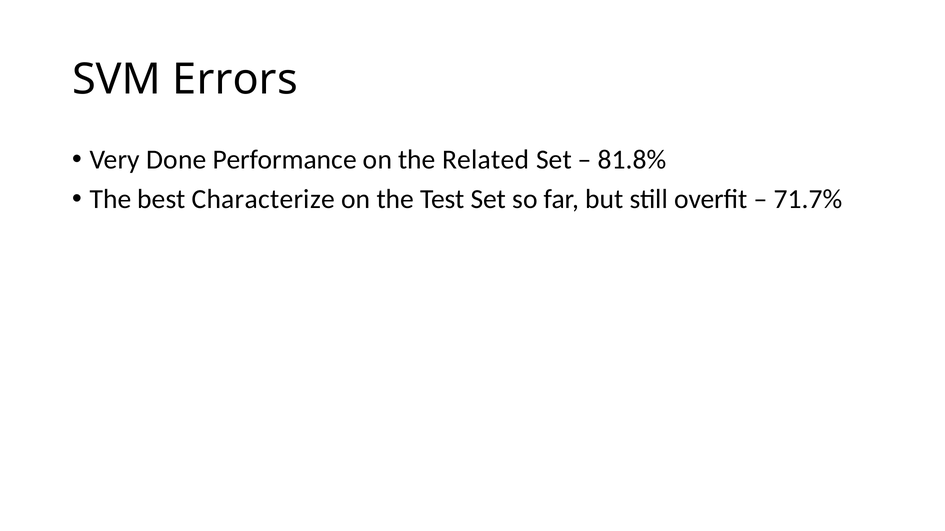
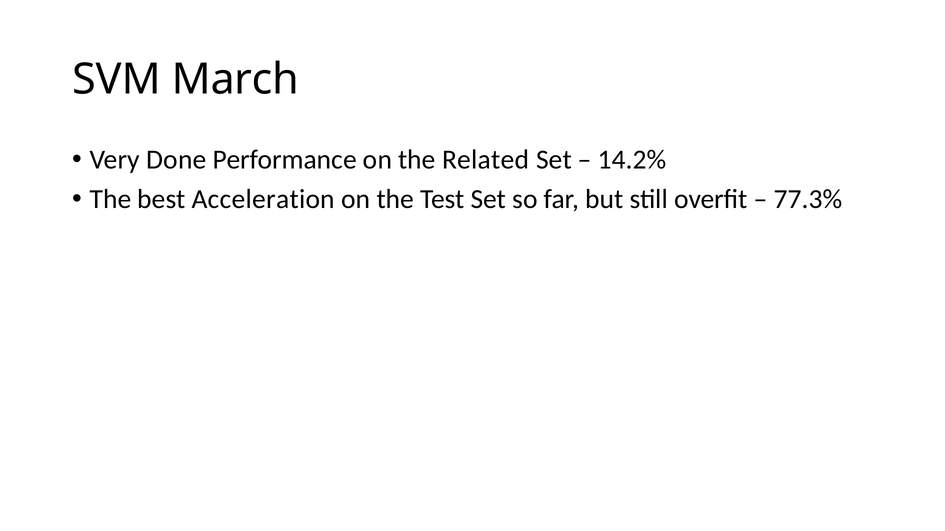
Errors: Errors -> March (235, 79)
81.8%: 81.8% -> 14.2% (632, 160)
Characterize: Characterize -> Acceleration (263, 199)
71.7%: 71.7% -> 77.3% (808, 199)
